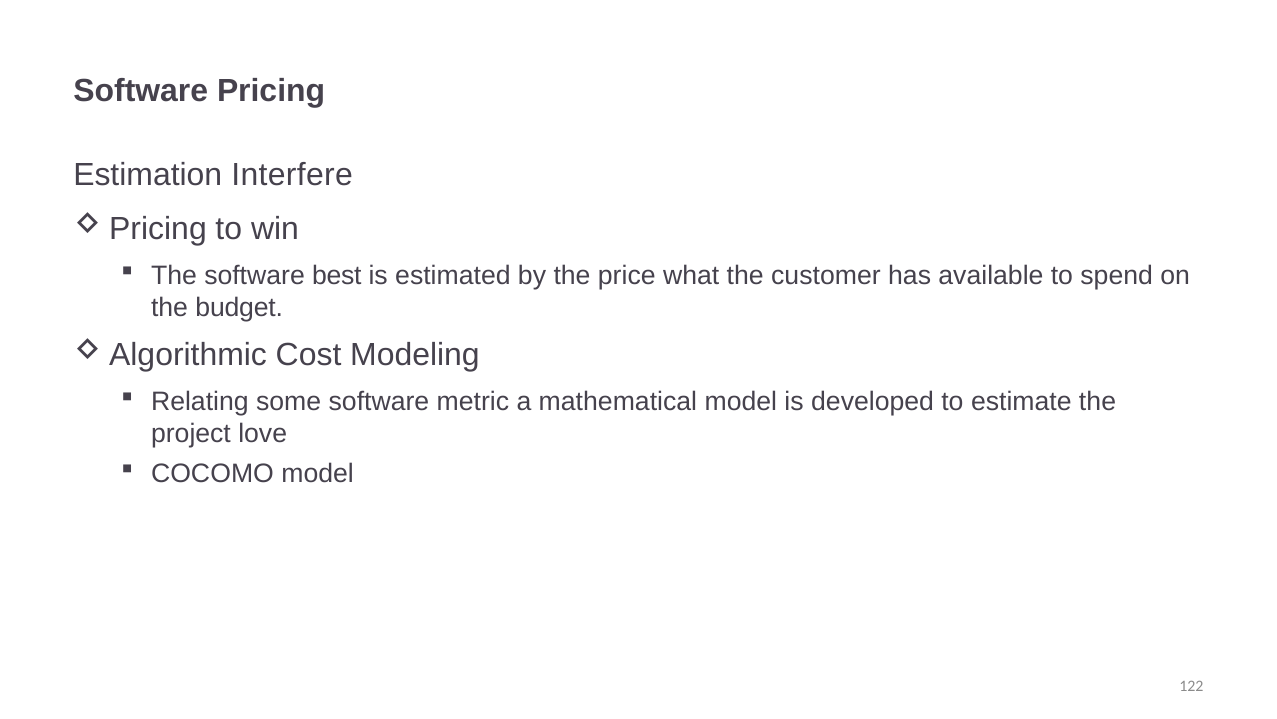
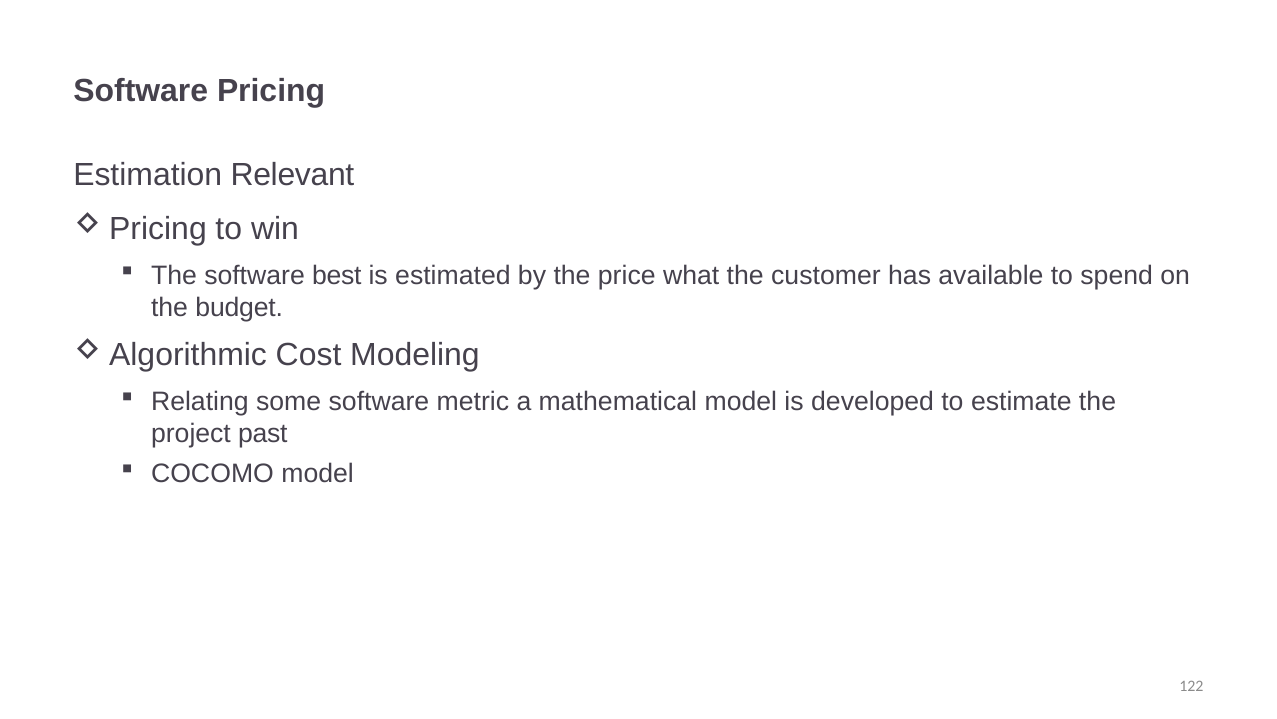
Interfere: Interfere -> Relevant (292, 175)
love: love -> past (263, 434)
